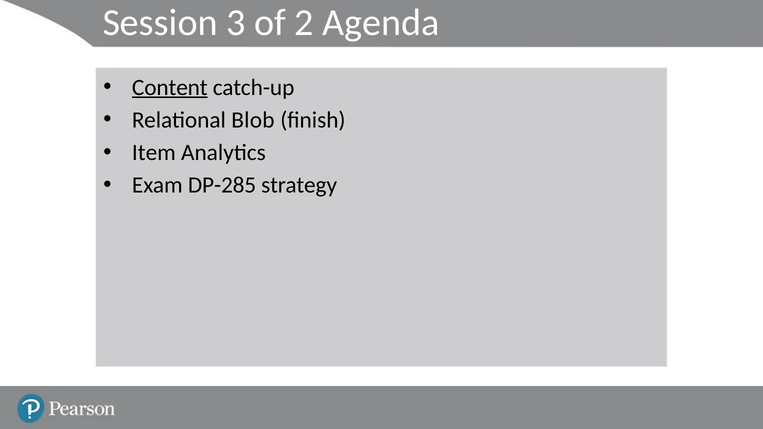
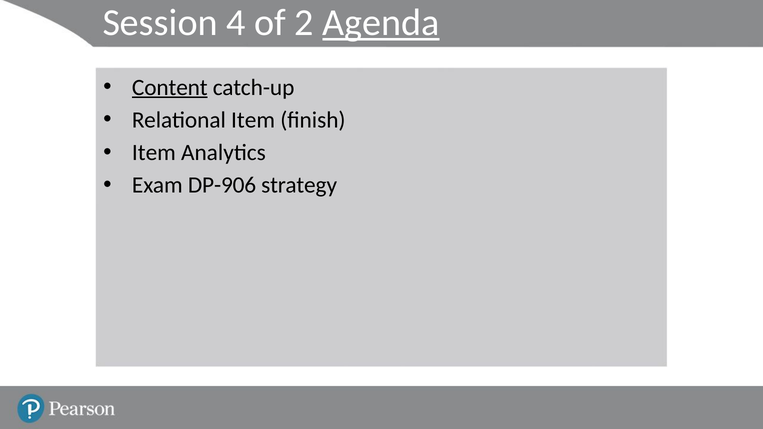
3: 3 -> 4 (236, 23)
Agenda underline: none -> present (381, 23)
Relational Blob: Blob -> Item (253, 120)
DP-285: DP-285 -> DP-906 (222, 185)
